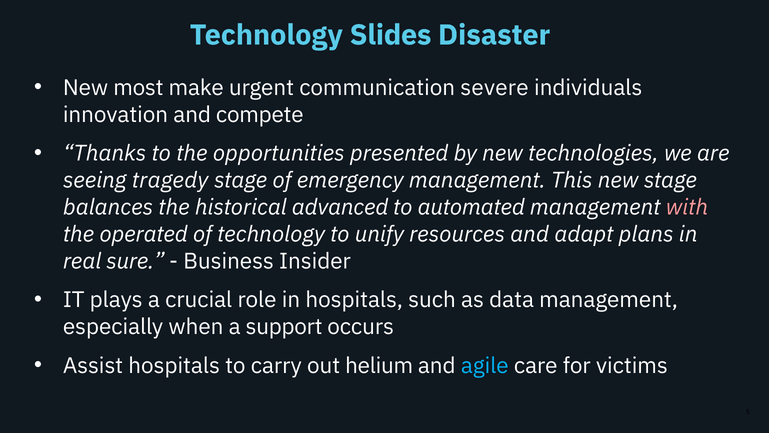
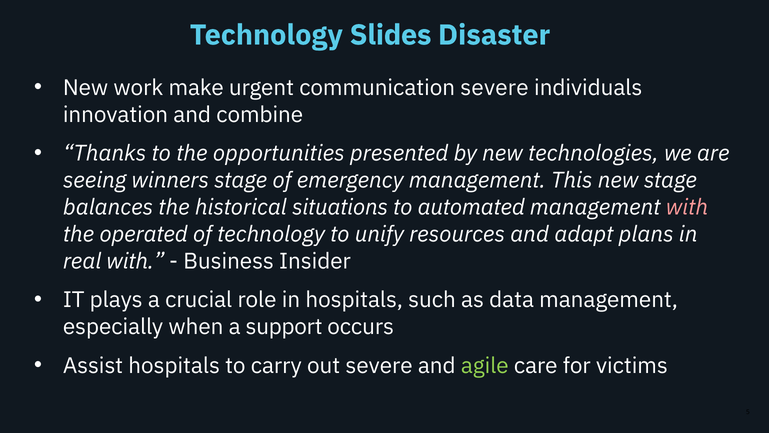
most: most -> work (138, 88)
compete: compete -> combine (260, 115)
tragedy: tragedy -> winners (170, 180)
advanced: advanced -> situations (340, 207)
real sure: sure -> with (135, 261)
out helium: helium -> severe (379, 365)
agile colour: light blue -> light green (485, 365)
